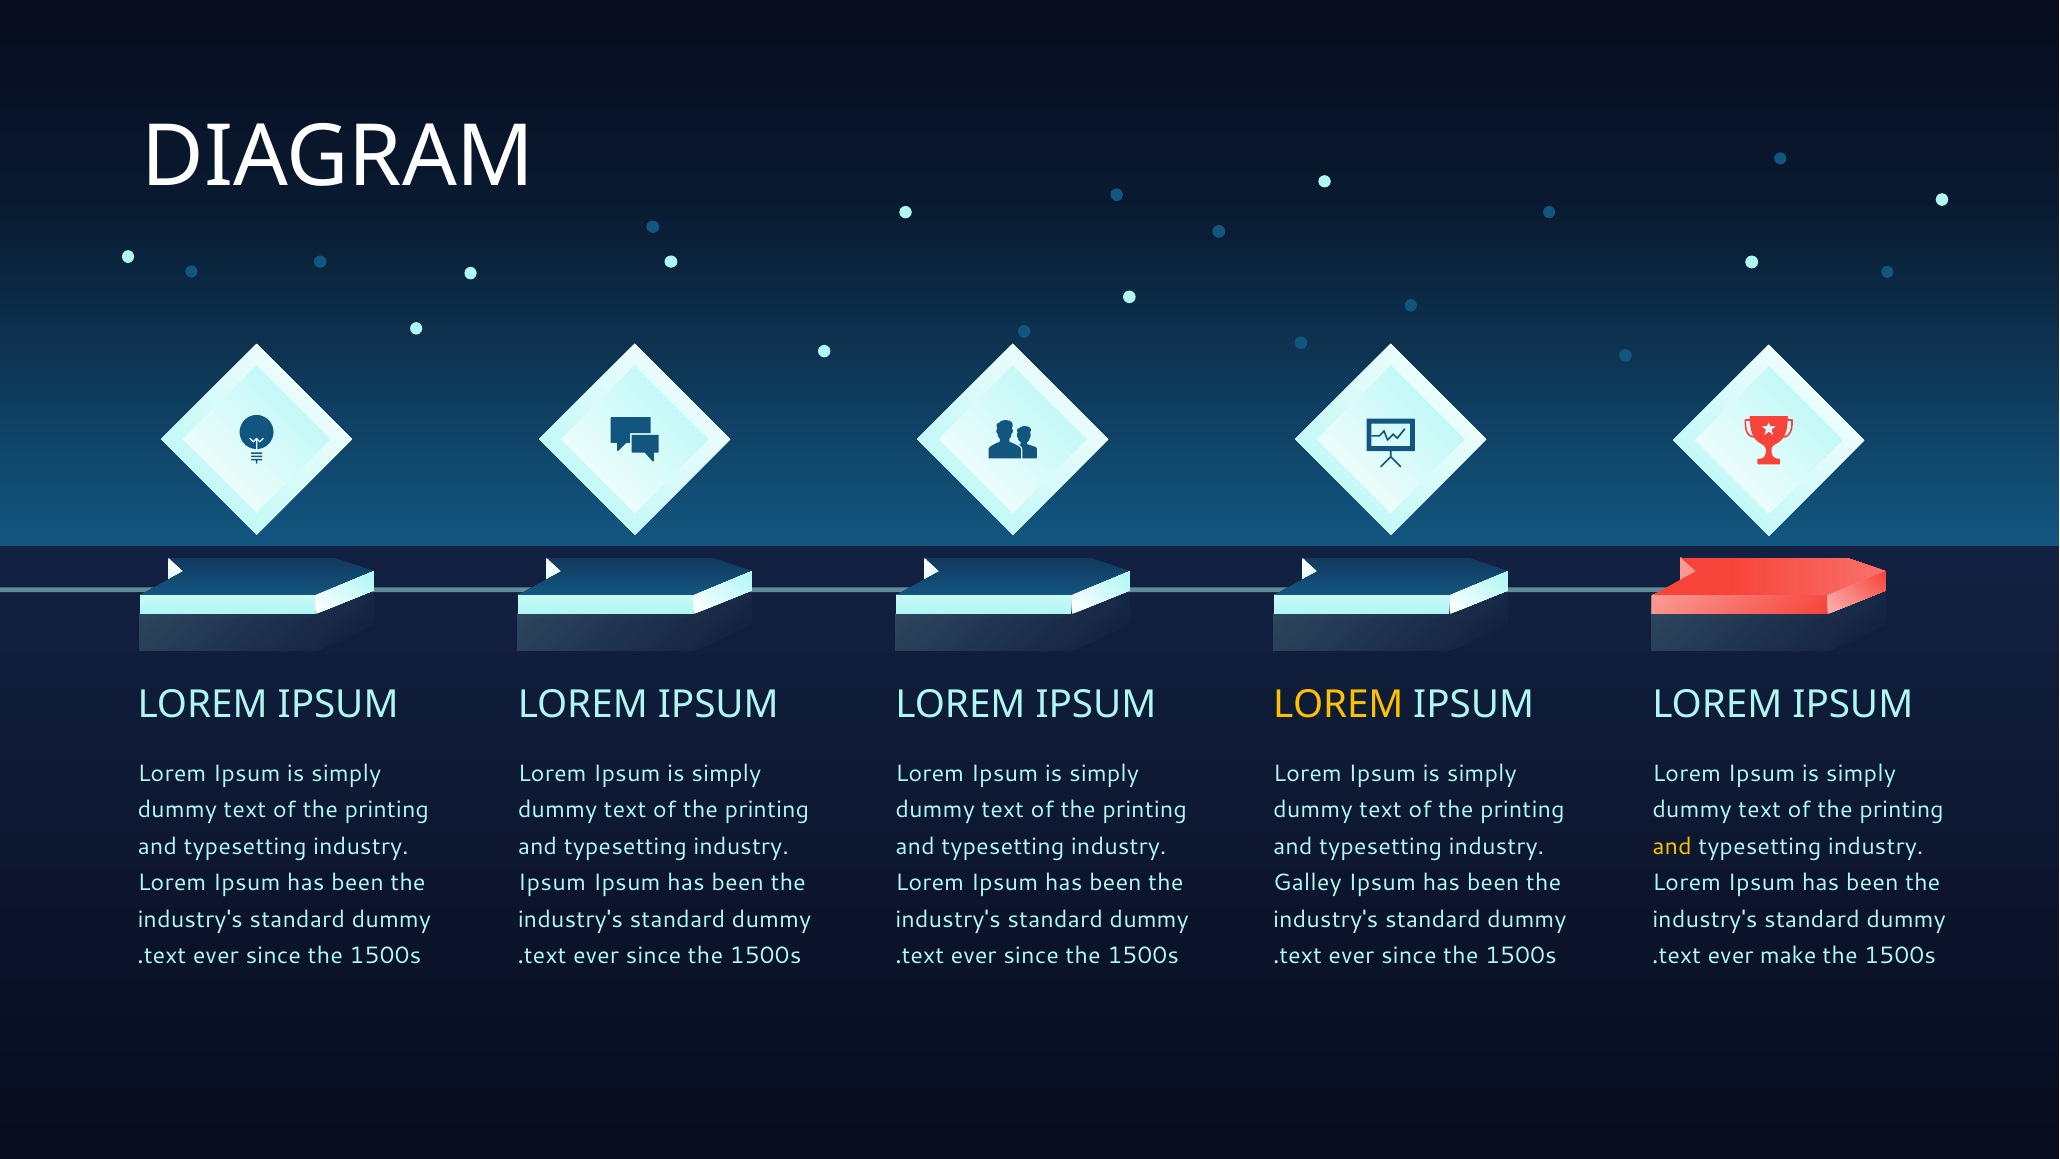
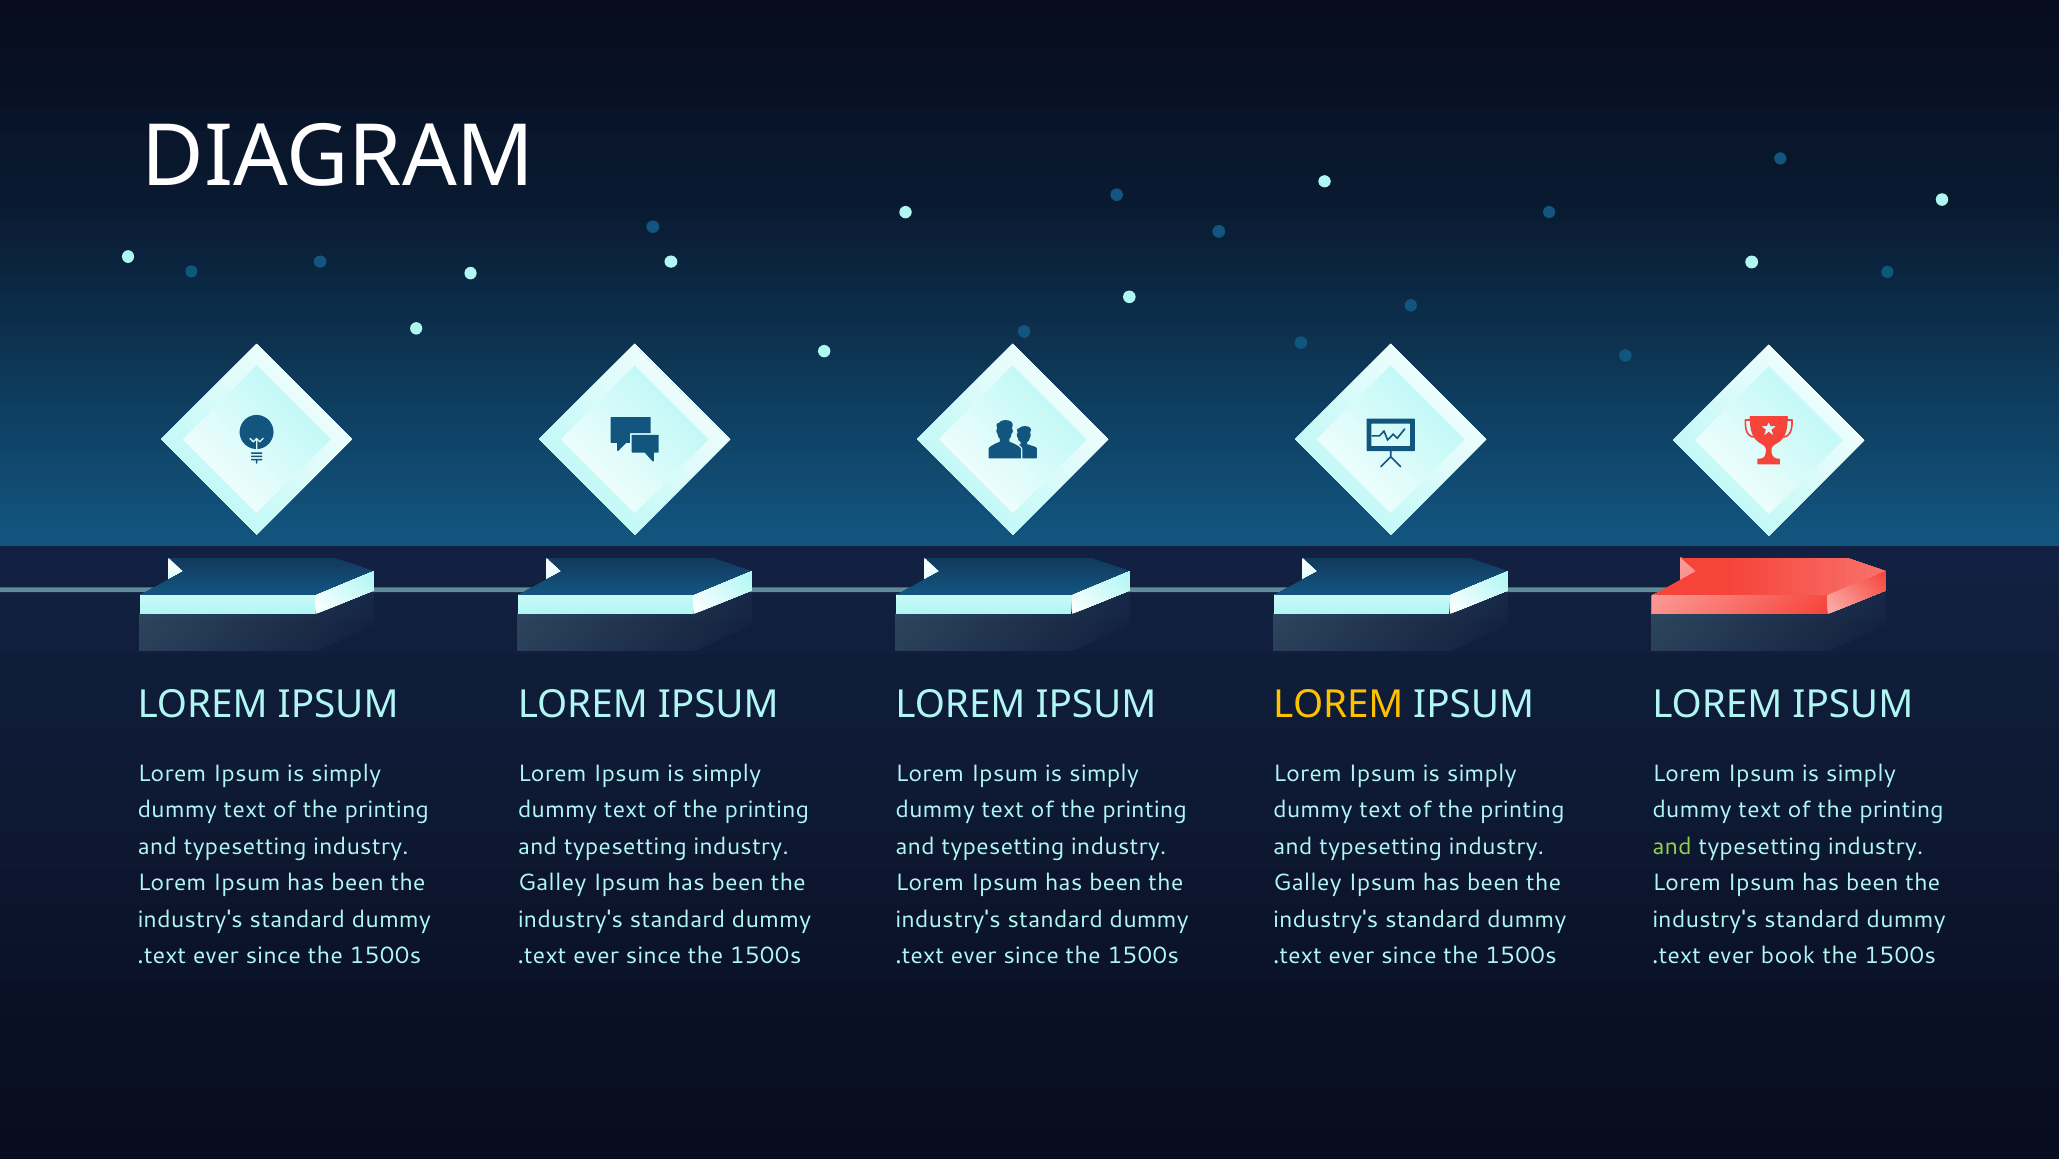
and colour: yellow -> light green (1672, 846)
Ipsum: Ipsum -> Galley (552, 883)
make: make -> book (1788, 956)
